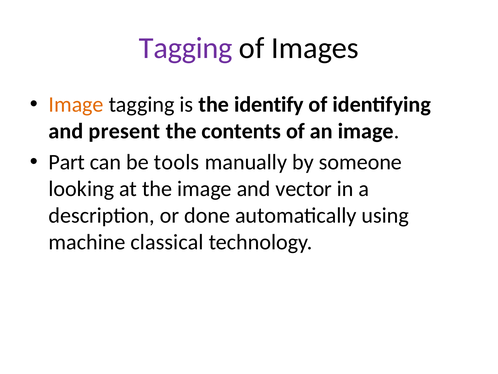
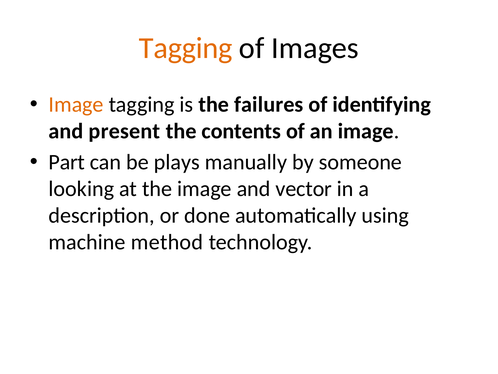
Tagging colour: purple -> orange (186, 48)
identify: identify -> failures (269, 104)
tools: tools -> plays (177, 162)
classical: classical -> method (167, 242)
